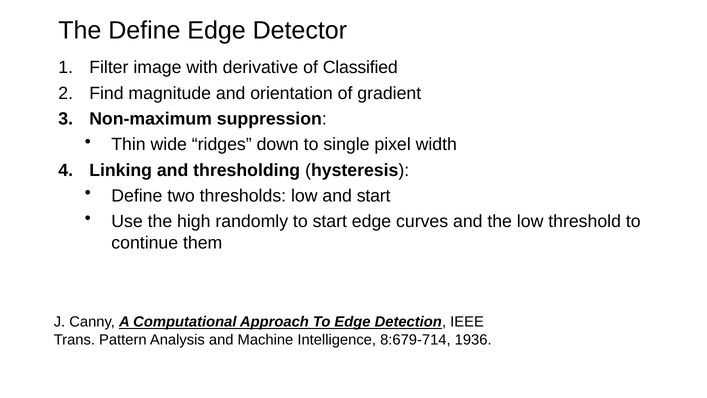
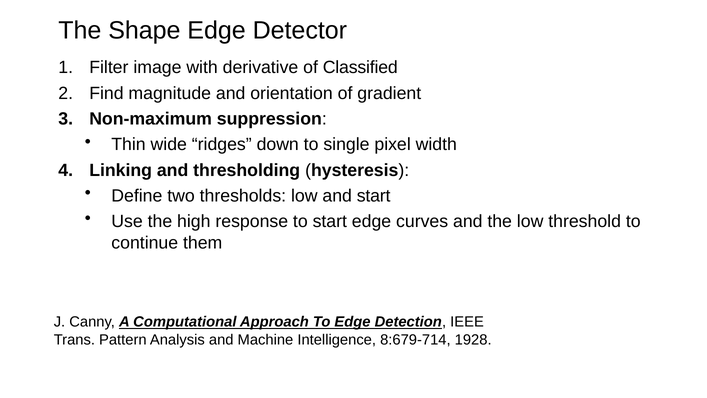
The Define: Define -> Shape (144, 30)
randomly: randomly -> response (252, 221)
1936: 1936 -> 1928 (473, 340)
